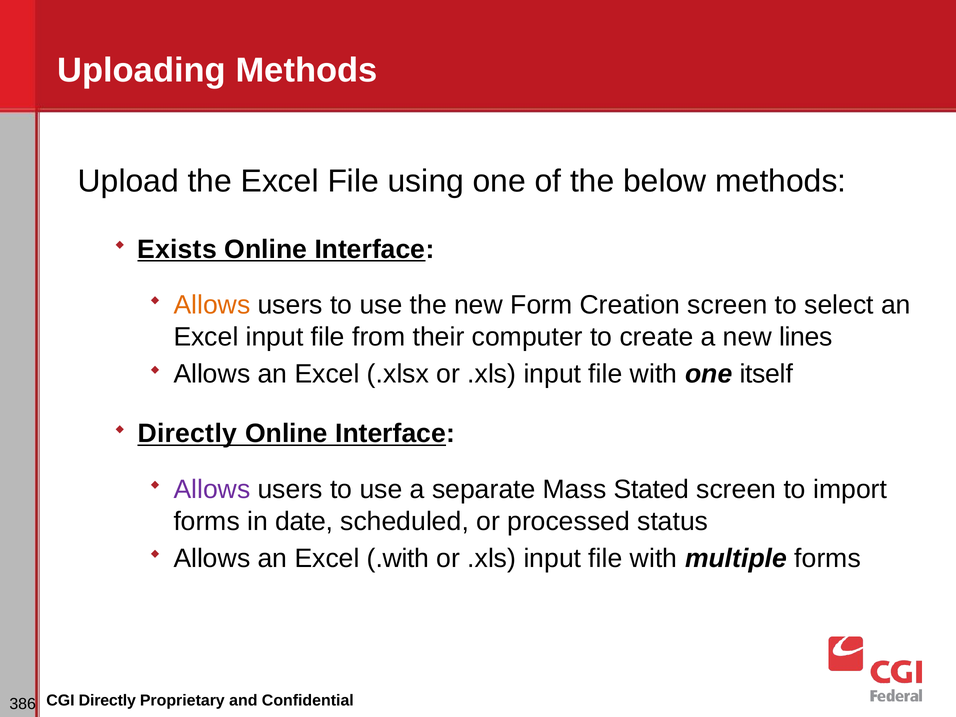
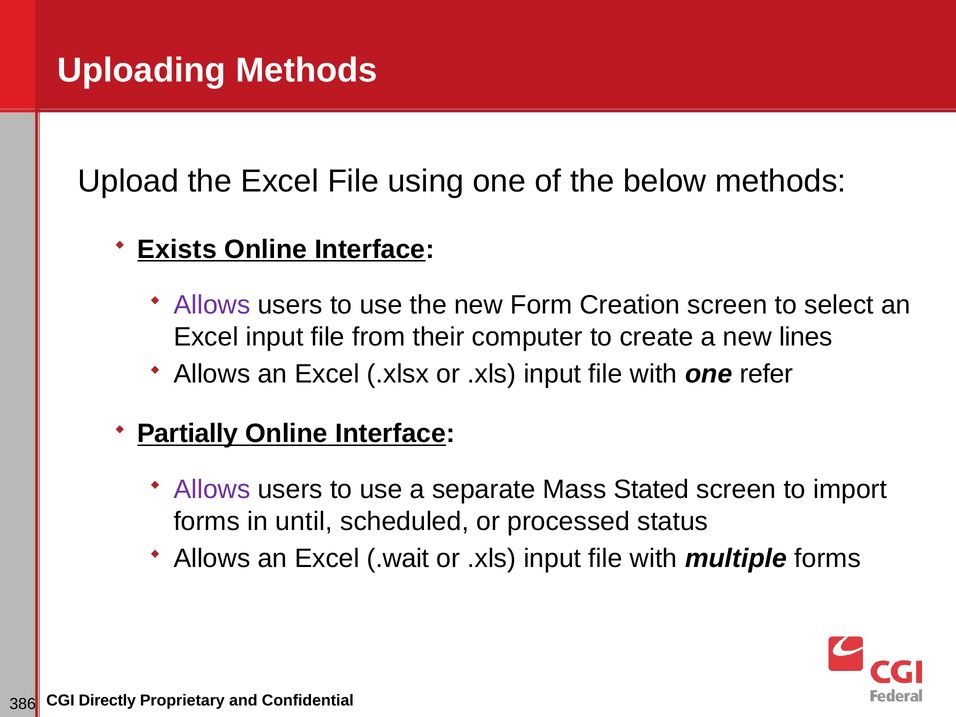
Allows colour: orange -> purple (212, 305)
itself: itself -> refer (766, 374)
Directly: Directly -> Partially (188, 434)
date: date -> until (304, 521)
.with: .with -> .wait (398, 559)
